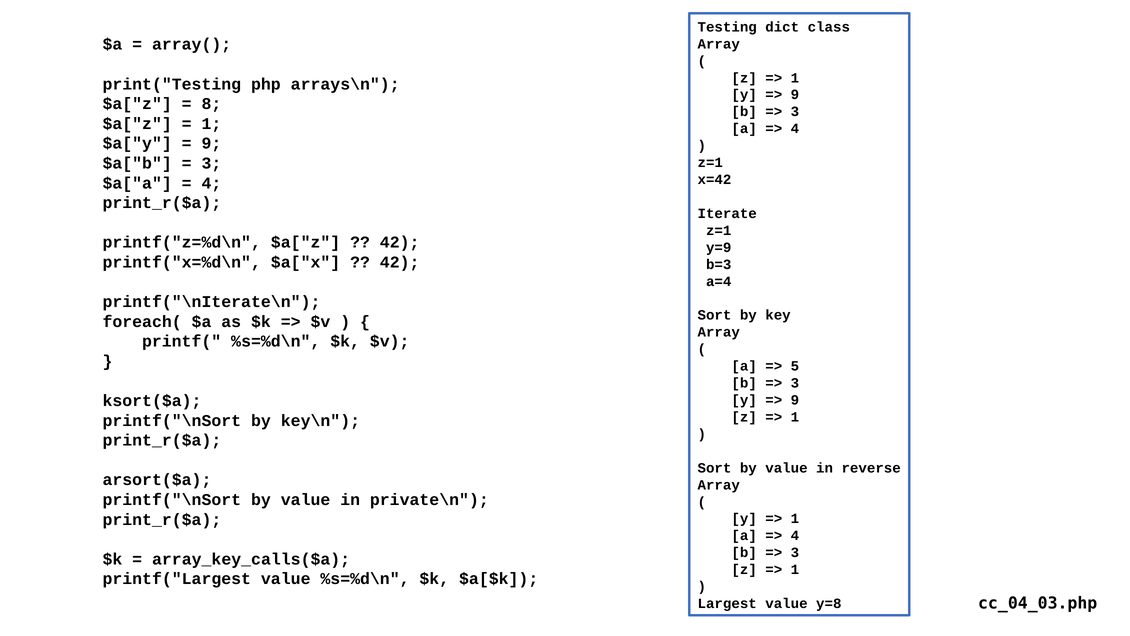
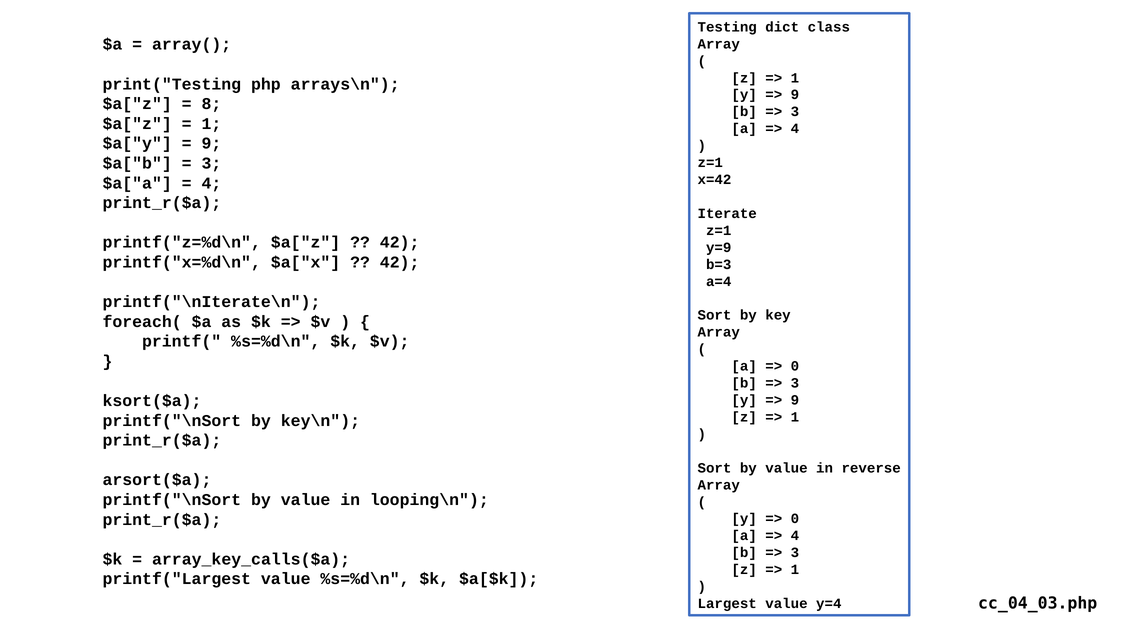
5: 5 -> 0 (795, 366)
private\n: private\n -> looping\n (429, 500)
1: 1 -> 0 (795, 519)
y=8: y=8 -> y=4 (829, 603)
